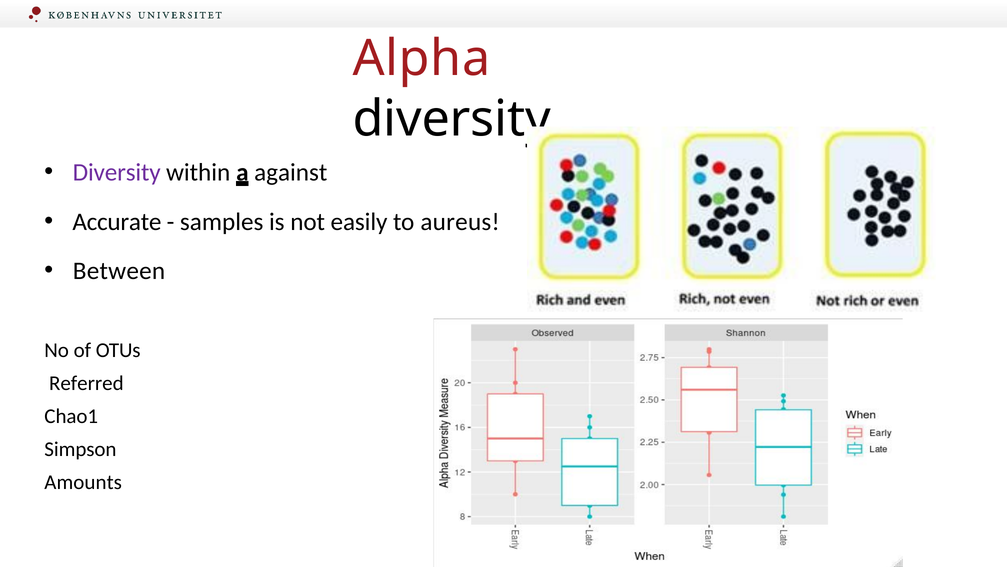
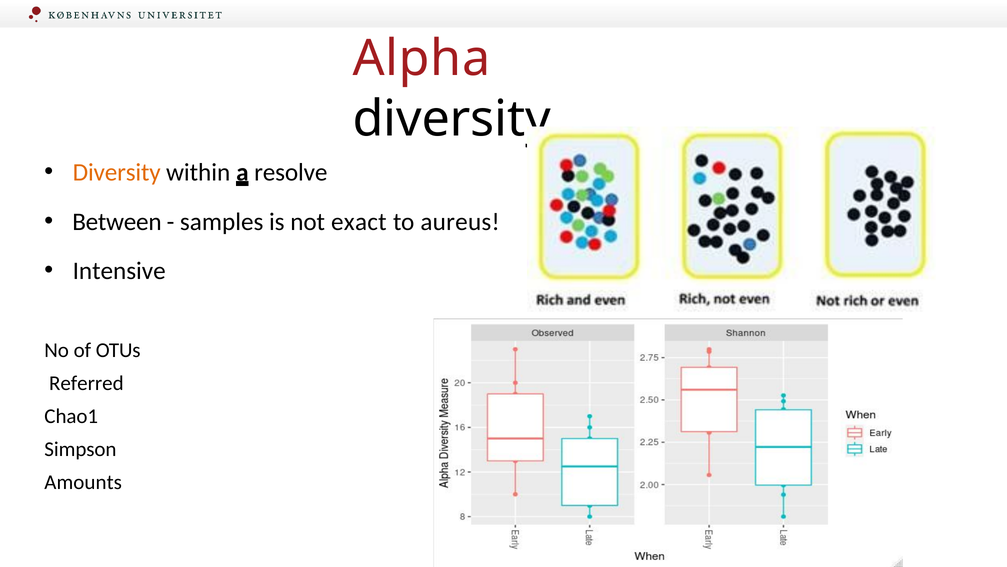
Diversity colour: purple -> orange (117, 172)
against: against -> resolve (291, 172)
Accurate: Accurate -> Between (117, 222)
easily: easily -> exact (359, 222)
Between: Between -> Intensive (119, 271)
